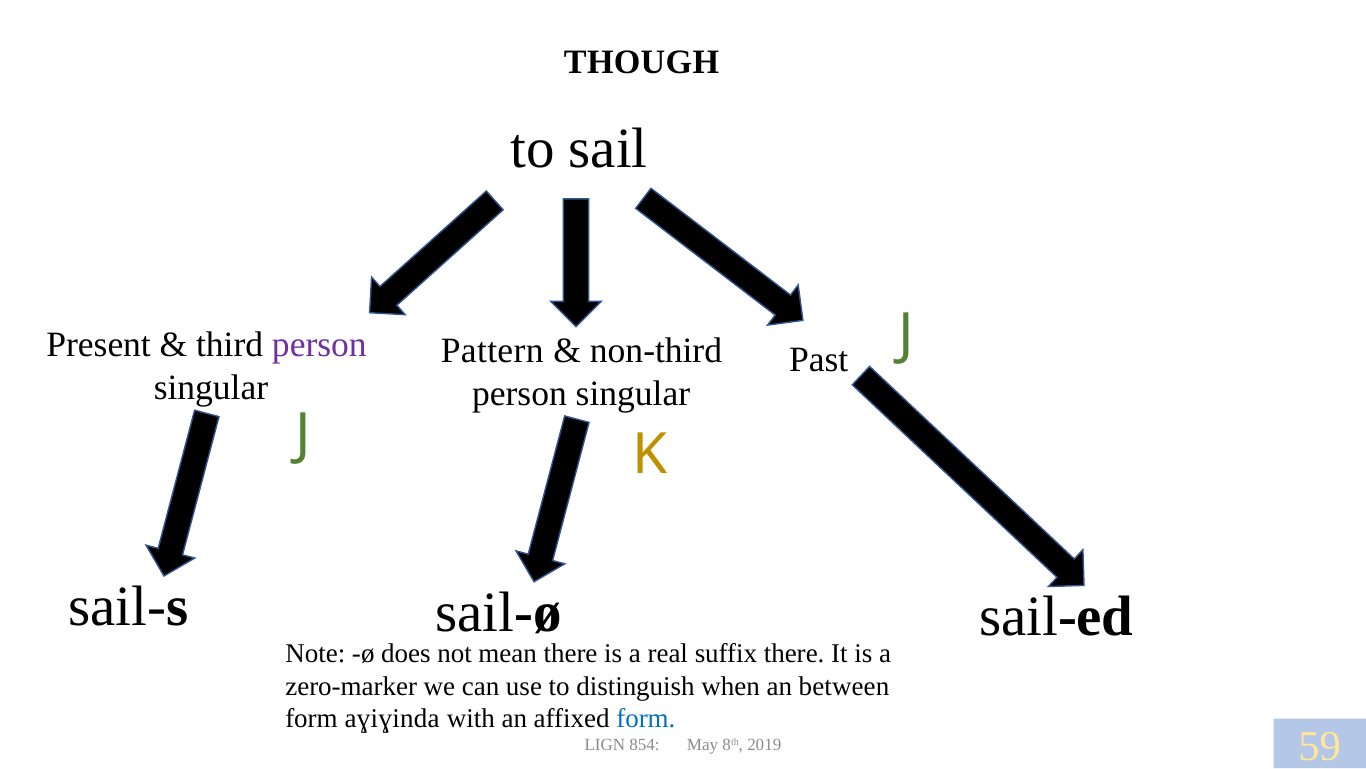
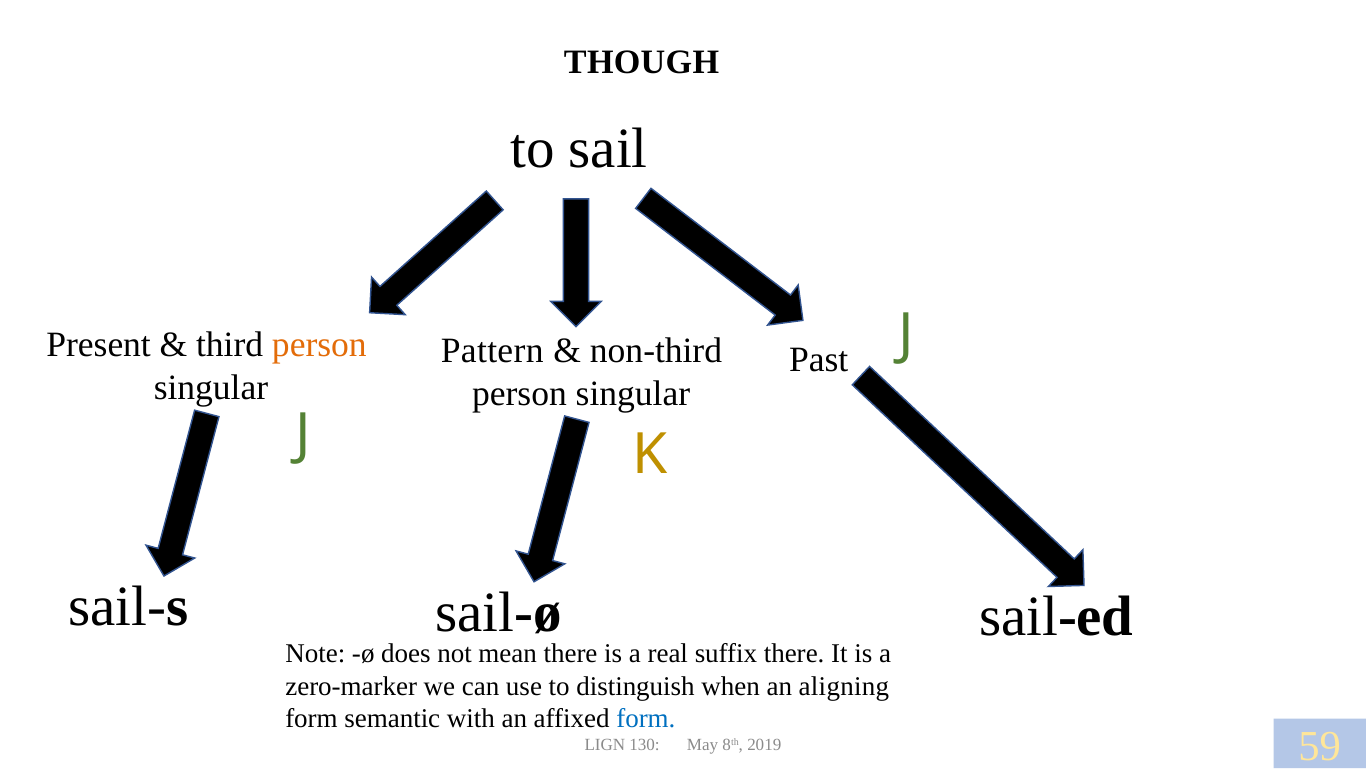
person colour: purple -> orange (319, 345)
between: between -> aligning (844, 686)
aɣiɣinda: aɣiɣinda -> semantic (392, 718)
854: 854 -> 130 (645, 745)
